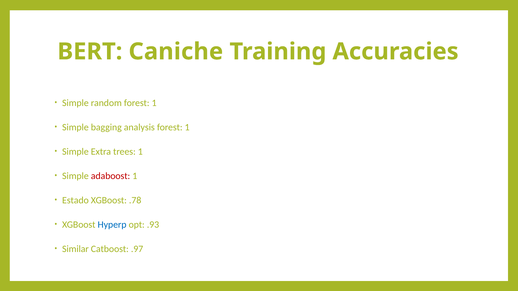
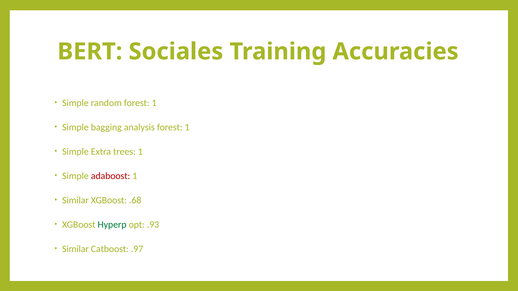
Caniche: Caniche -> Sociales (176, 52)
Estado: Estado -> Similar (75, 200)
.78: .78 -> .68 (135, 200)
Hyperp colour: blue -> green (112, 225)
